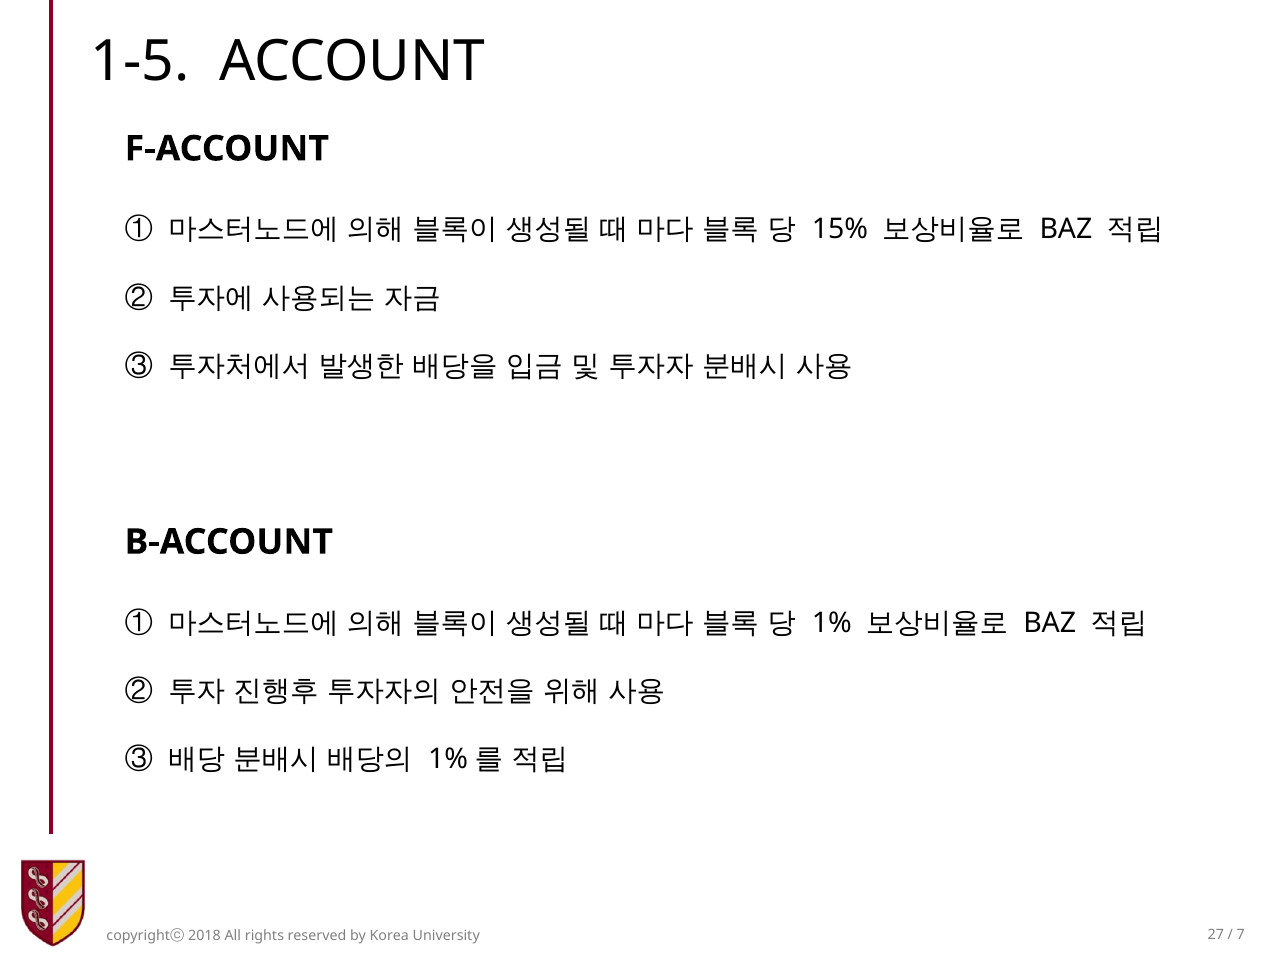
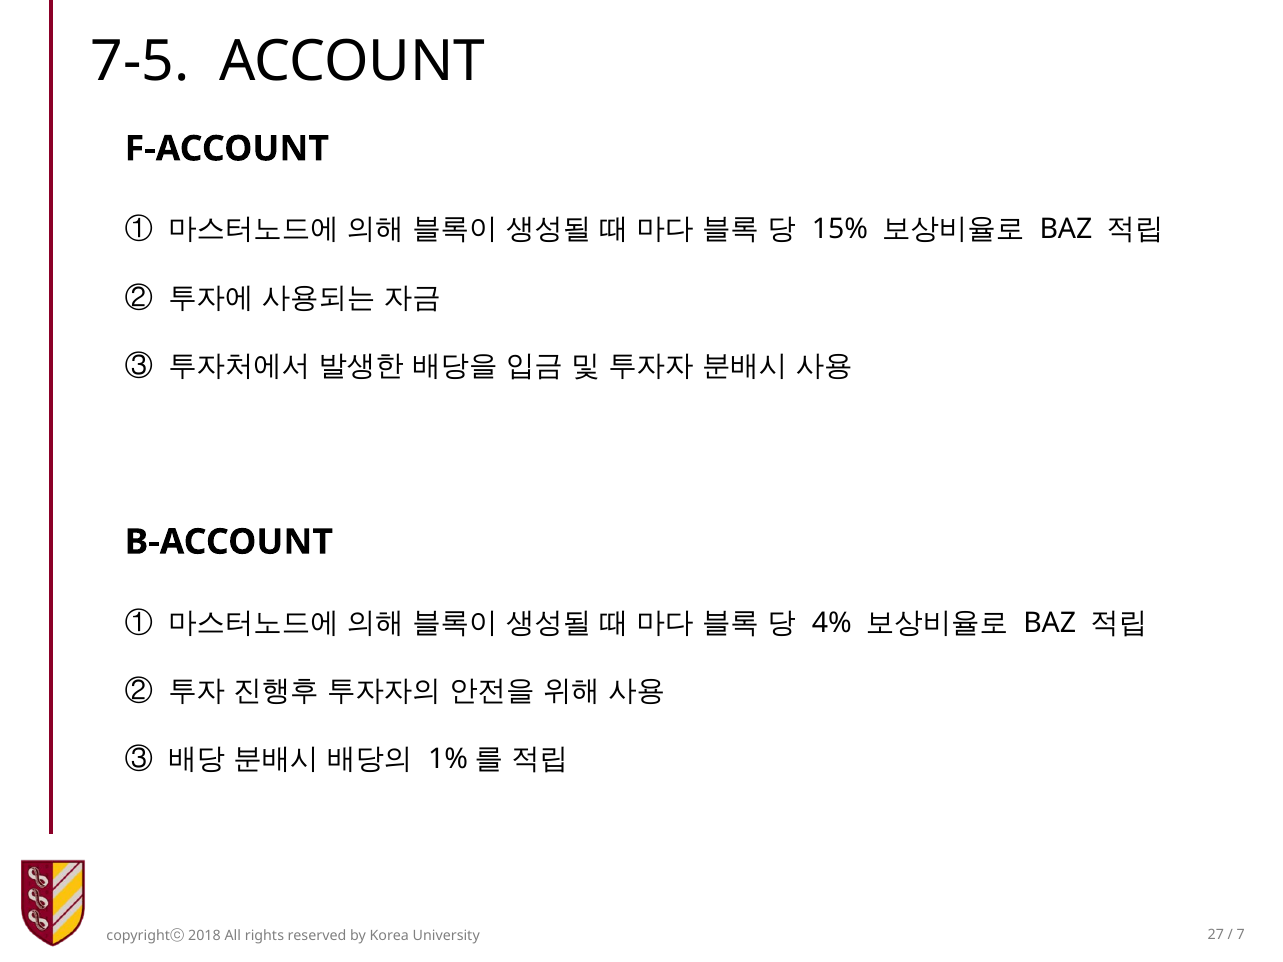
1-5: 1-5 -> 7-5 (140, 61)
1%: 1% -> 4% (832, 623)
